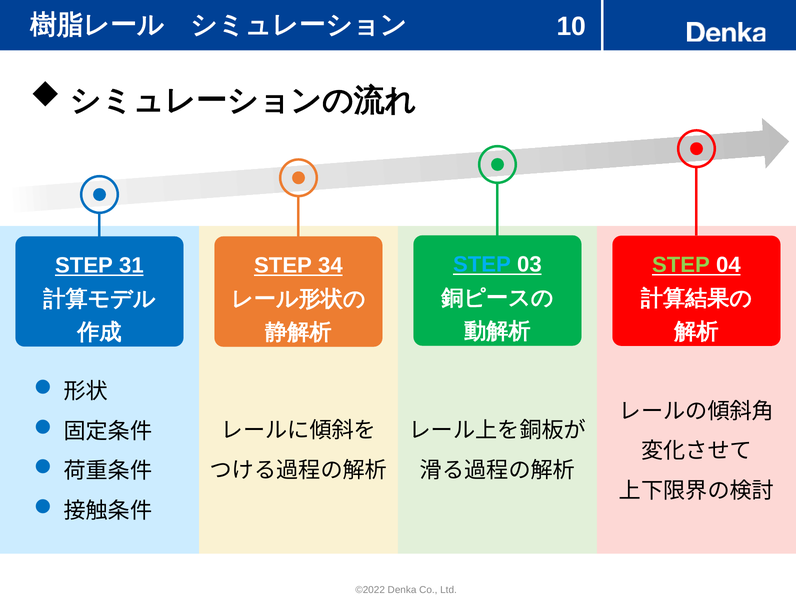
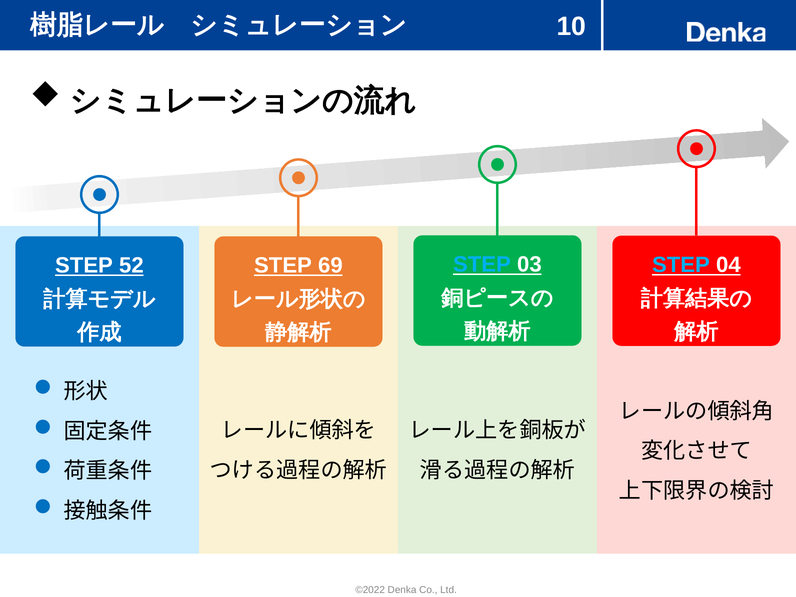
STEP colour: light green -> light blue (681, 265)
31: 31 -> 52 (131, 266)
34: 34 -> 69 (330, 266)
